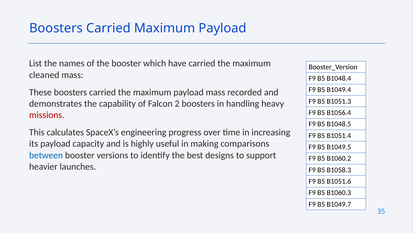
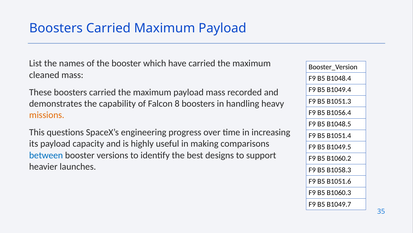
2: 2 -> 8 (177, 103)
missions colour: red -> orange (47, 115)
calculates: calculates -> questions (65, 132)
